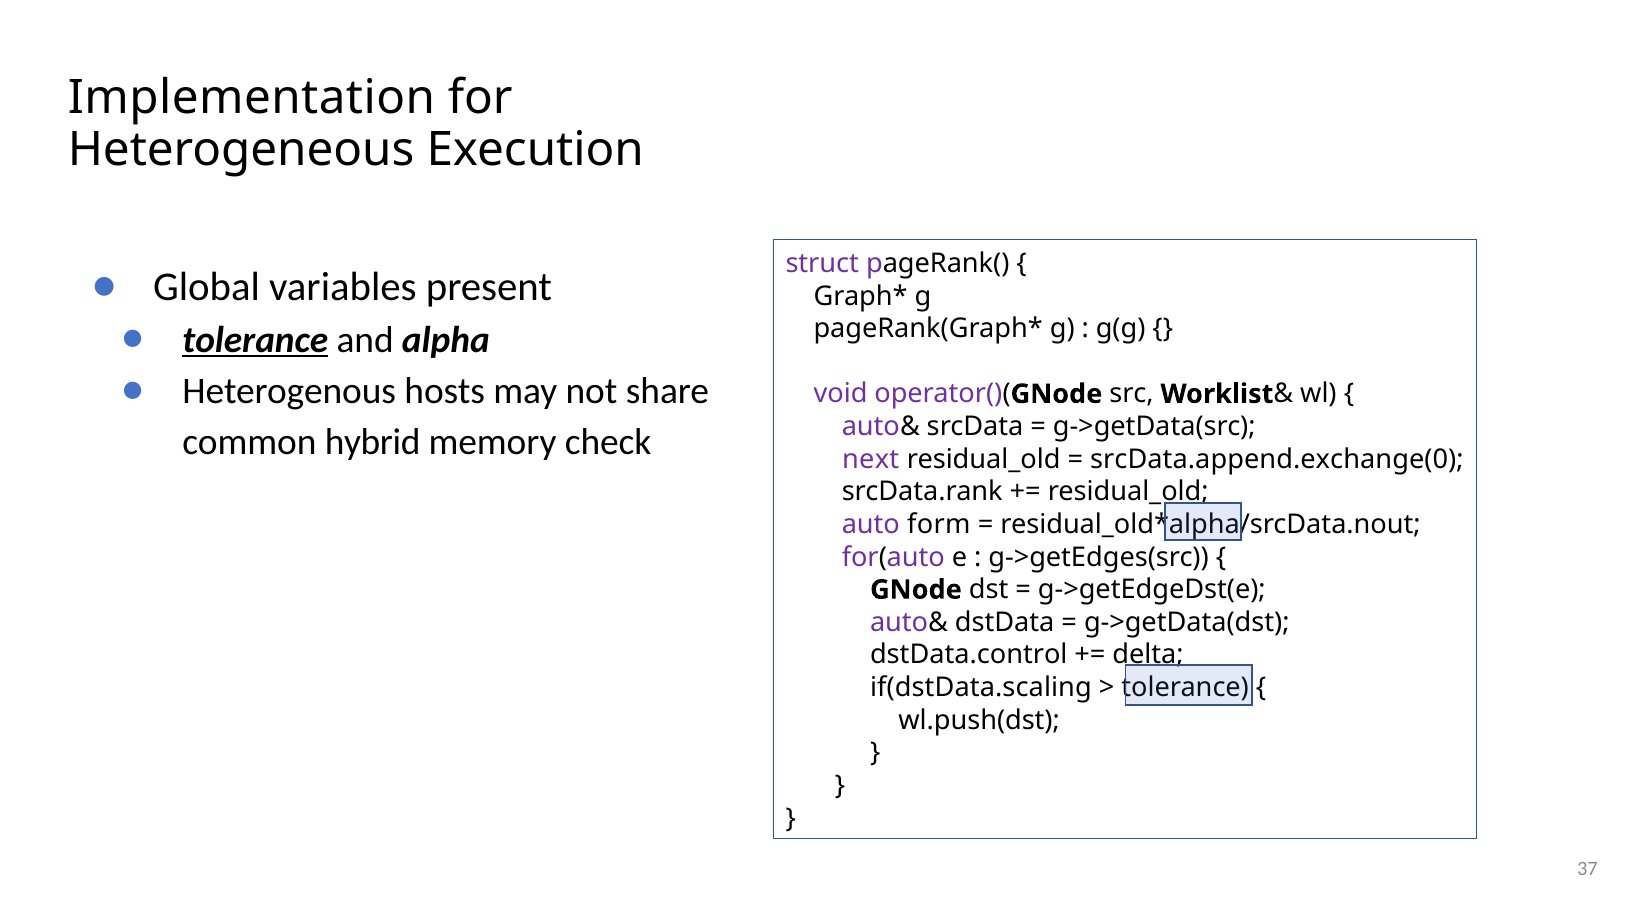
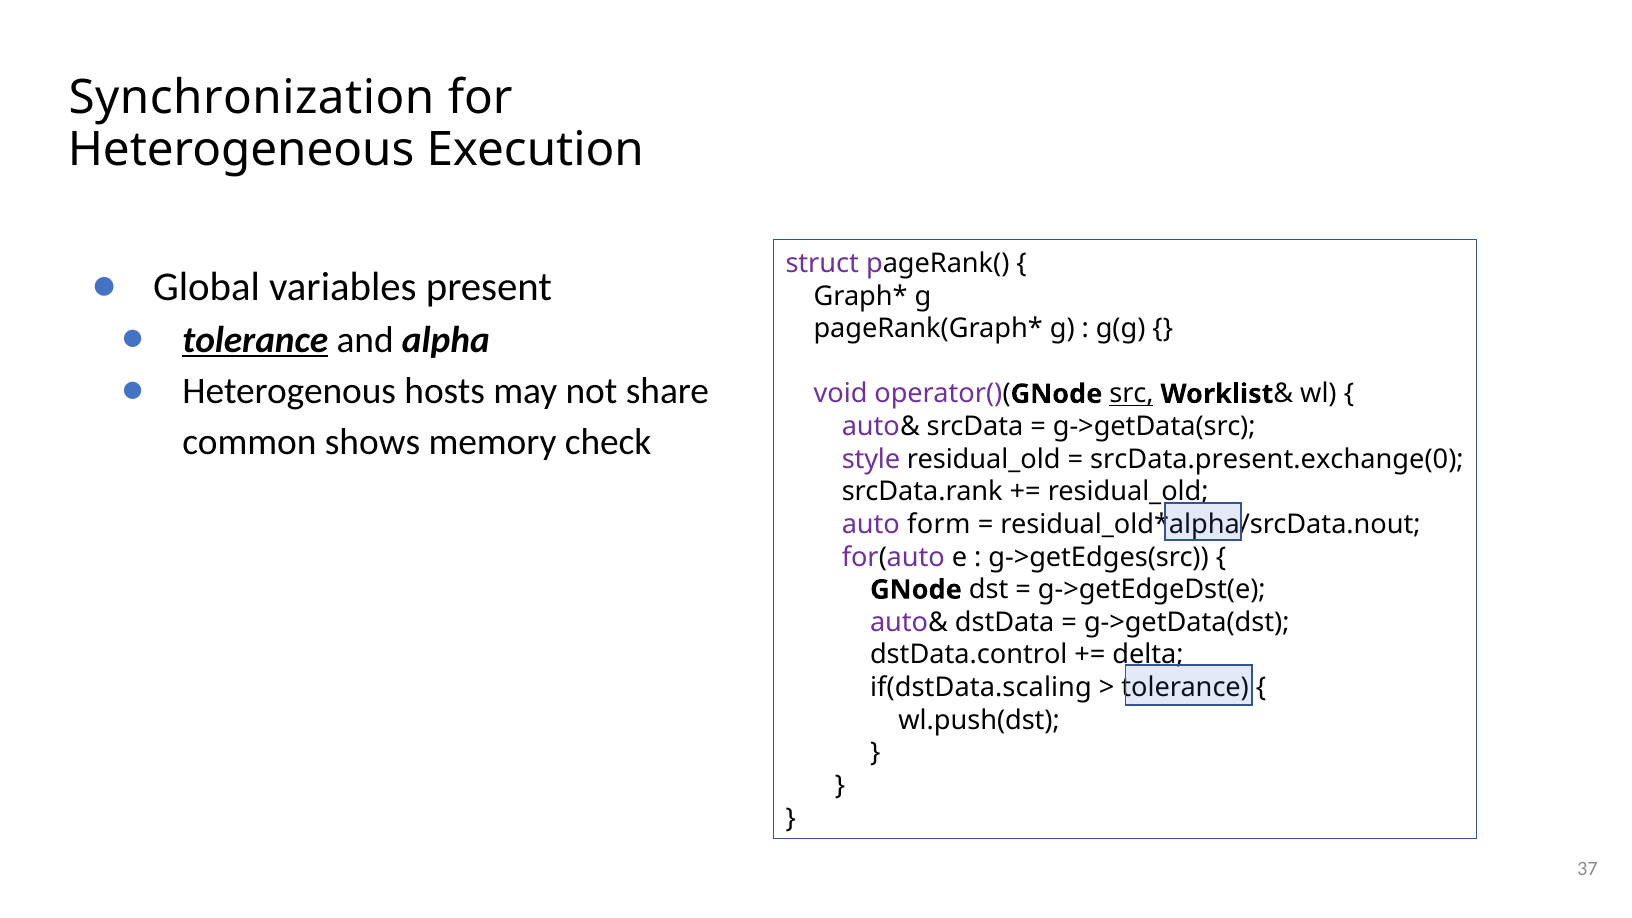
Implementation: Implementation -> Synchronization (251, 98)
src underline: none -> present (1132, 394)
hybrid: hybrid -> shows (372, 442)
next: next -> style (871, 459)
srcData.append.exchange(0: srcData.append.exchange(0 -> srcData.present.exchange(0 (1277, 459)
